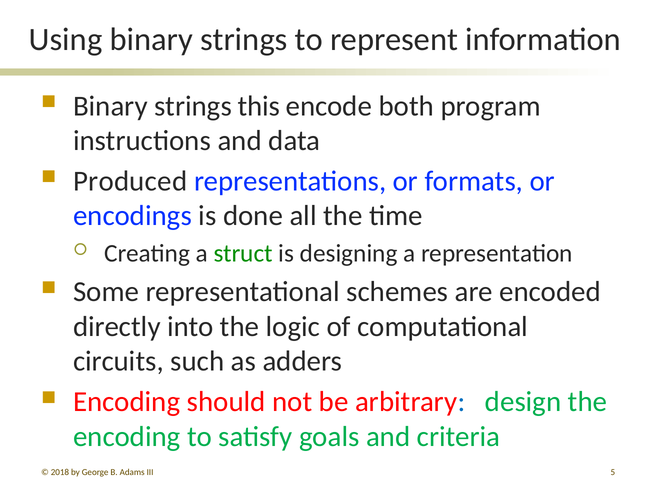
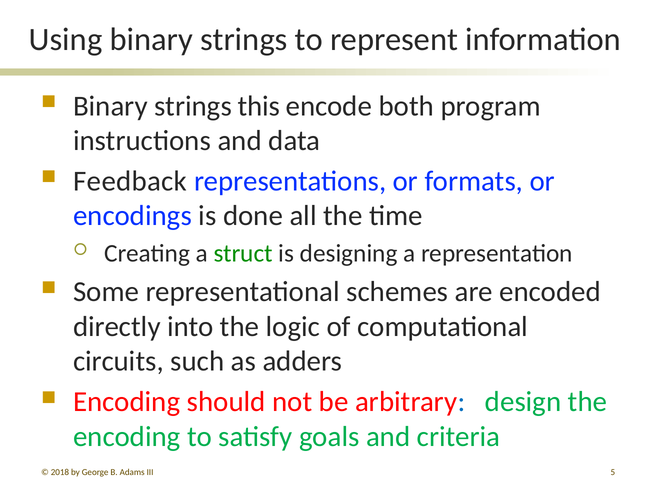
Produced: Produced -> Feedback (130, 181)
